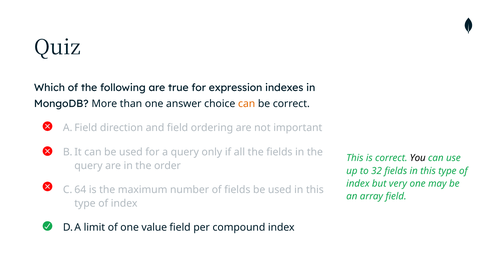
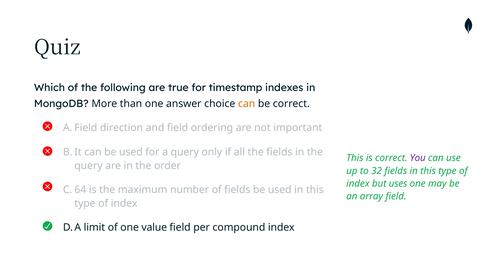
expression: expression -> timestamp (236, 88)
You colour: black -> purple (418, 158)
very: very -> uses (398, 184)
